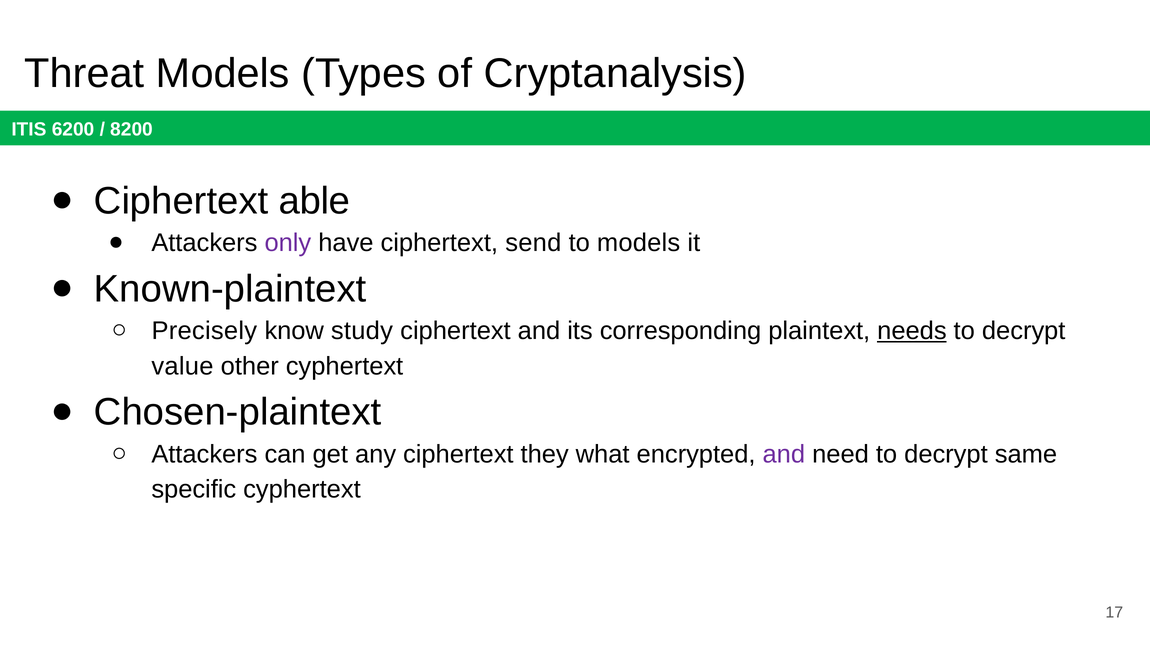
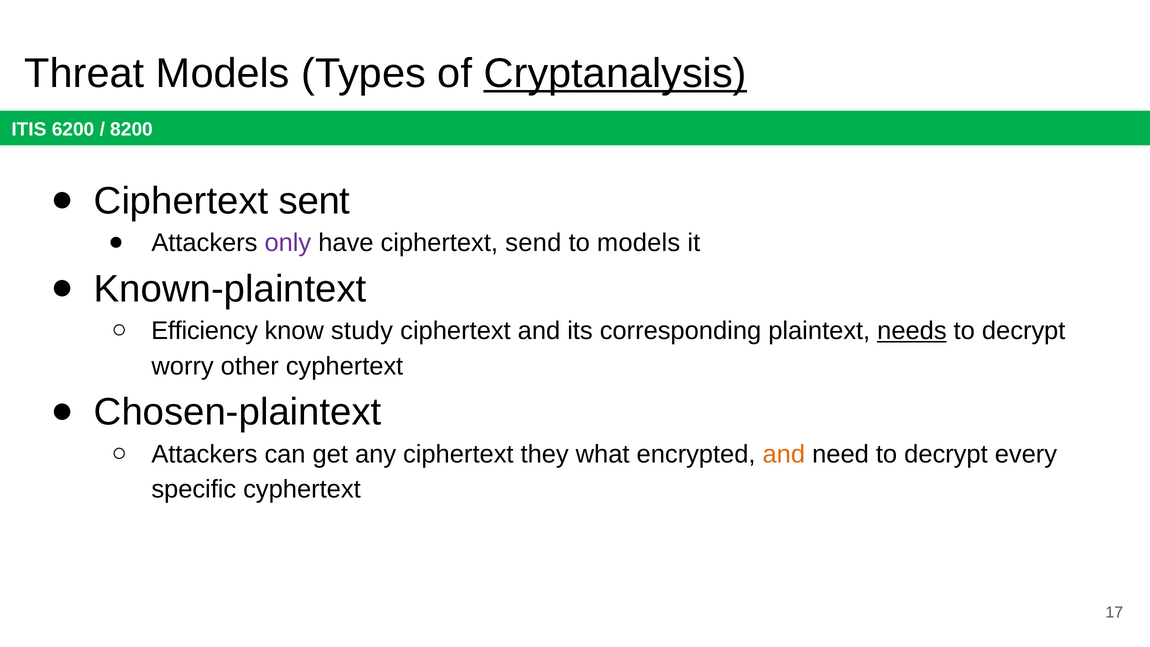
Cryptanalysis underline: none -> present (615, 73)
able: able -> sent (314, 201)
Precisely: Precisely -> Efficiency (205, 331)
value: value -> worry (183, 366)
and colour: purple -> orange (784, 454)
same: same -> every (1026, 454)
